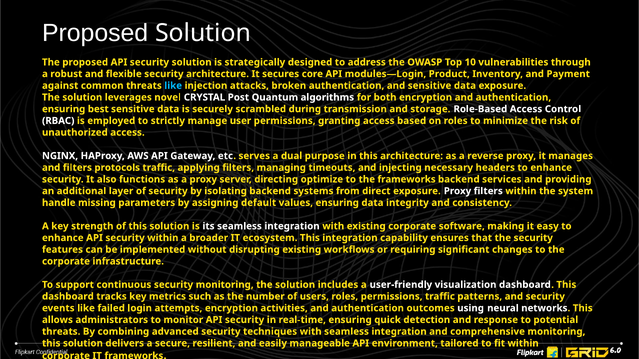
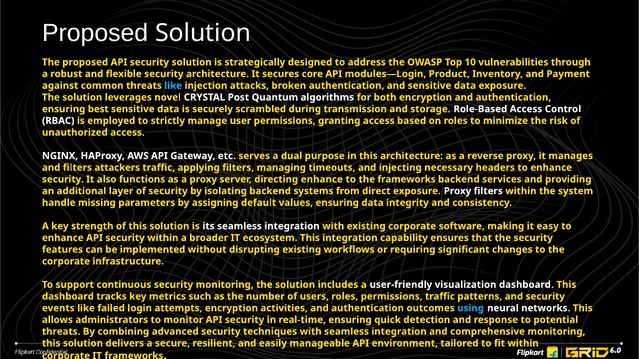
protocols: protocols -> attackers (117, 168)
directing optimize: optimize -> enhance (322, 179)
using colour: white -> light blue (471, 308)
